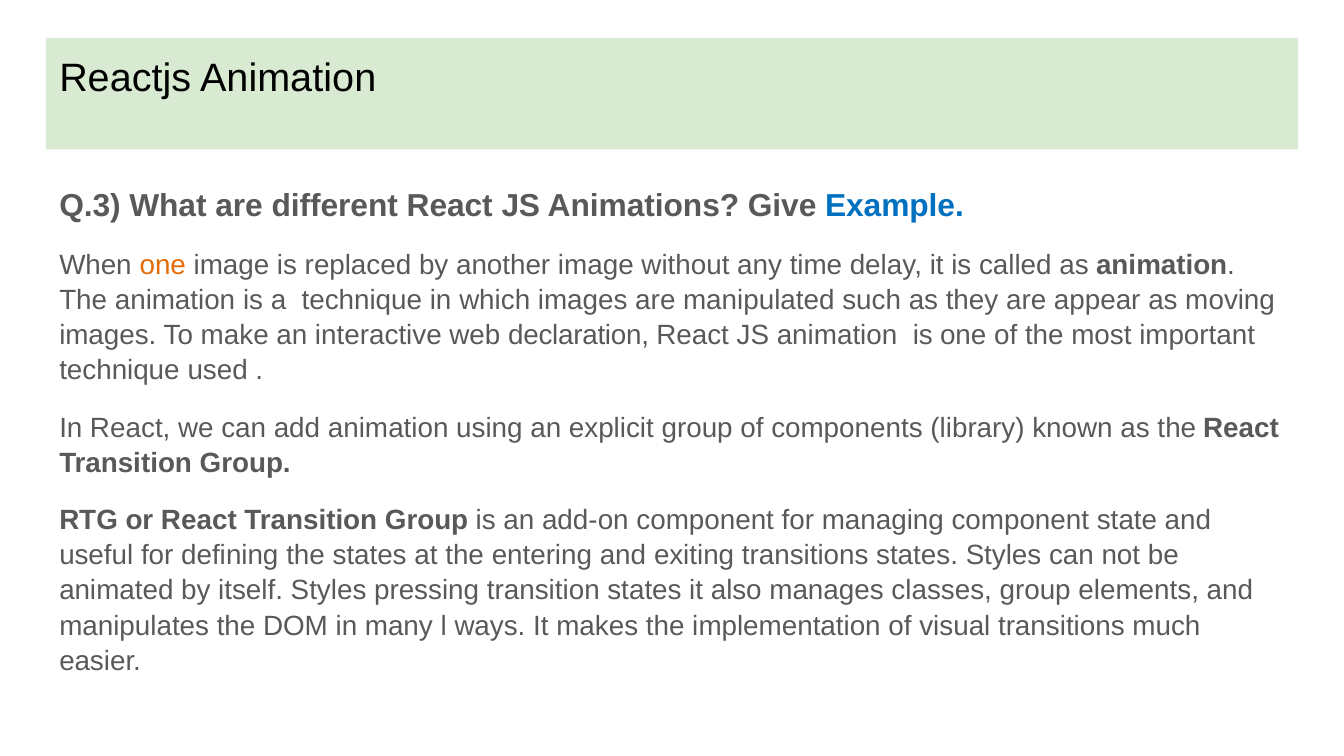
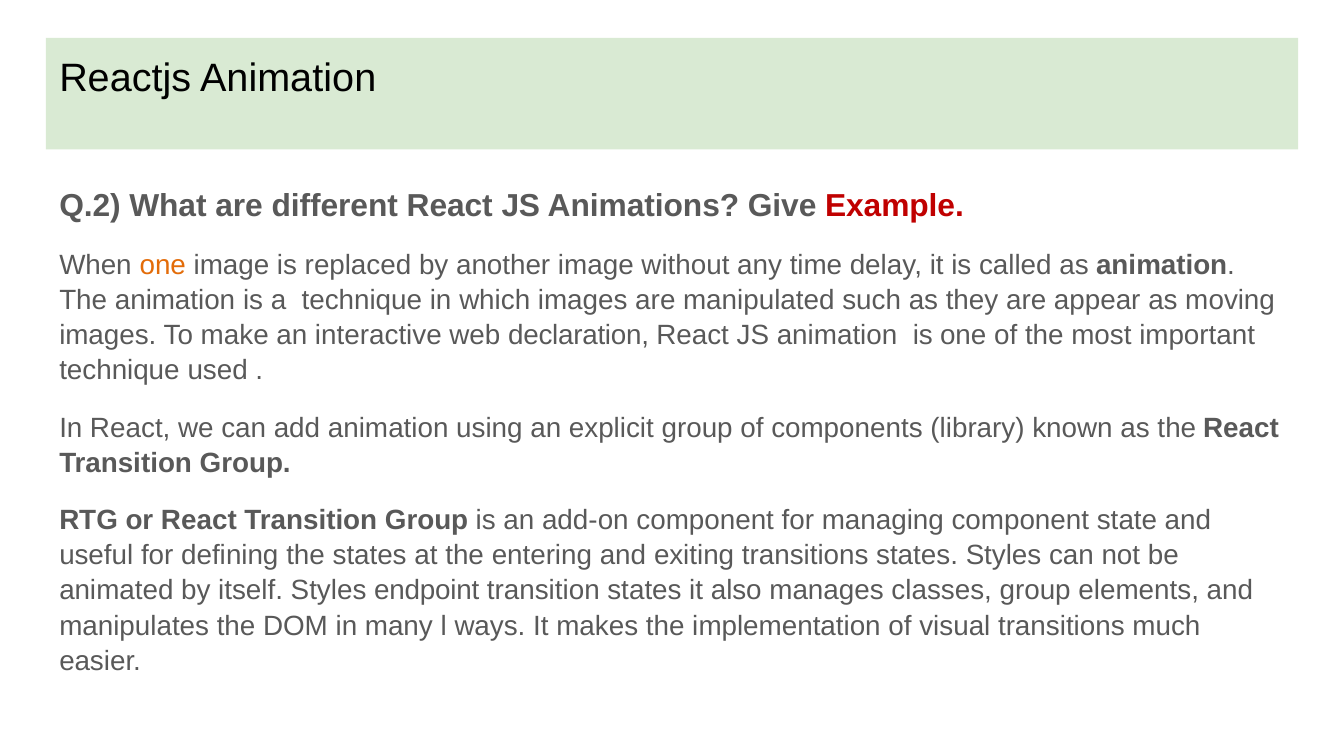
Q.3: Q.3 -> Q.2 (90, 206)
Example colour: blue -> red (894, 206)
pressing: pressing -> endpoint (427, 591)
